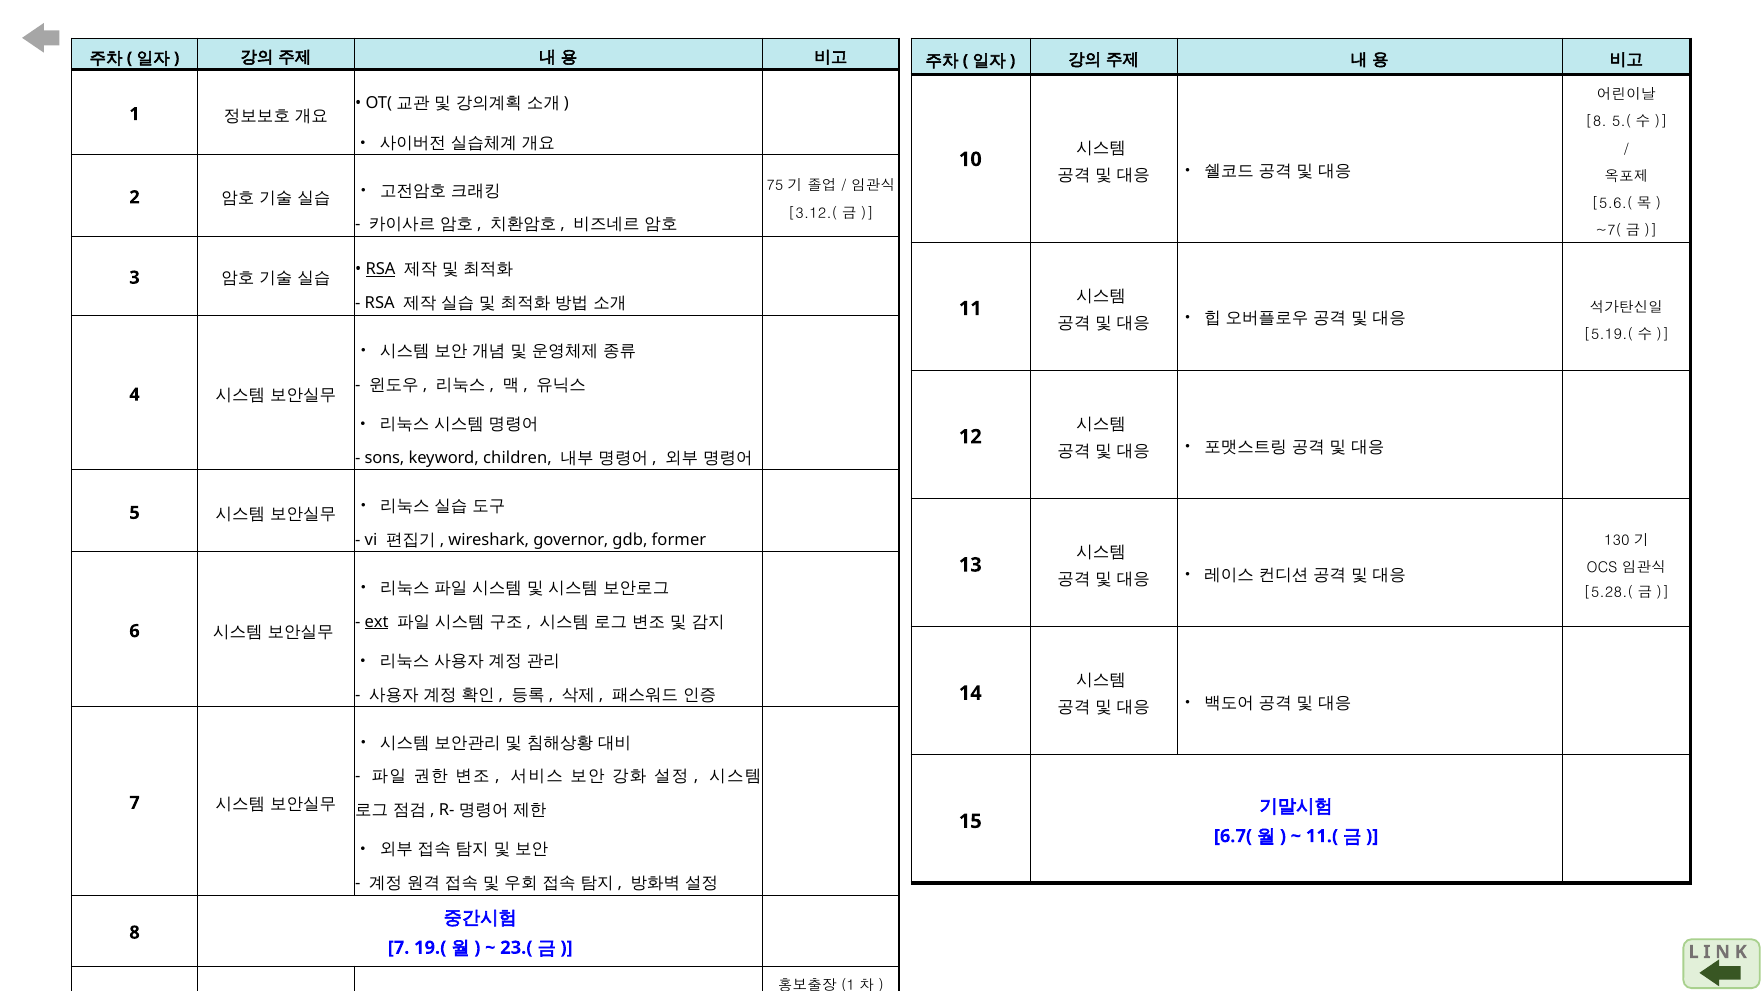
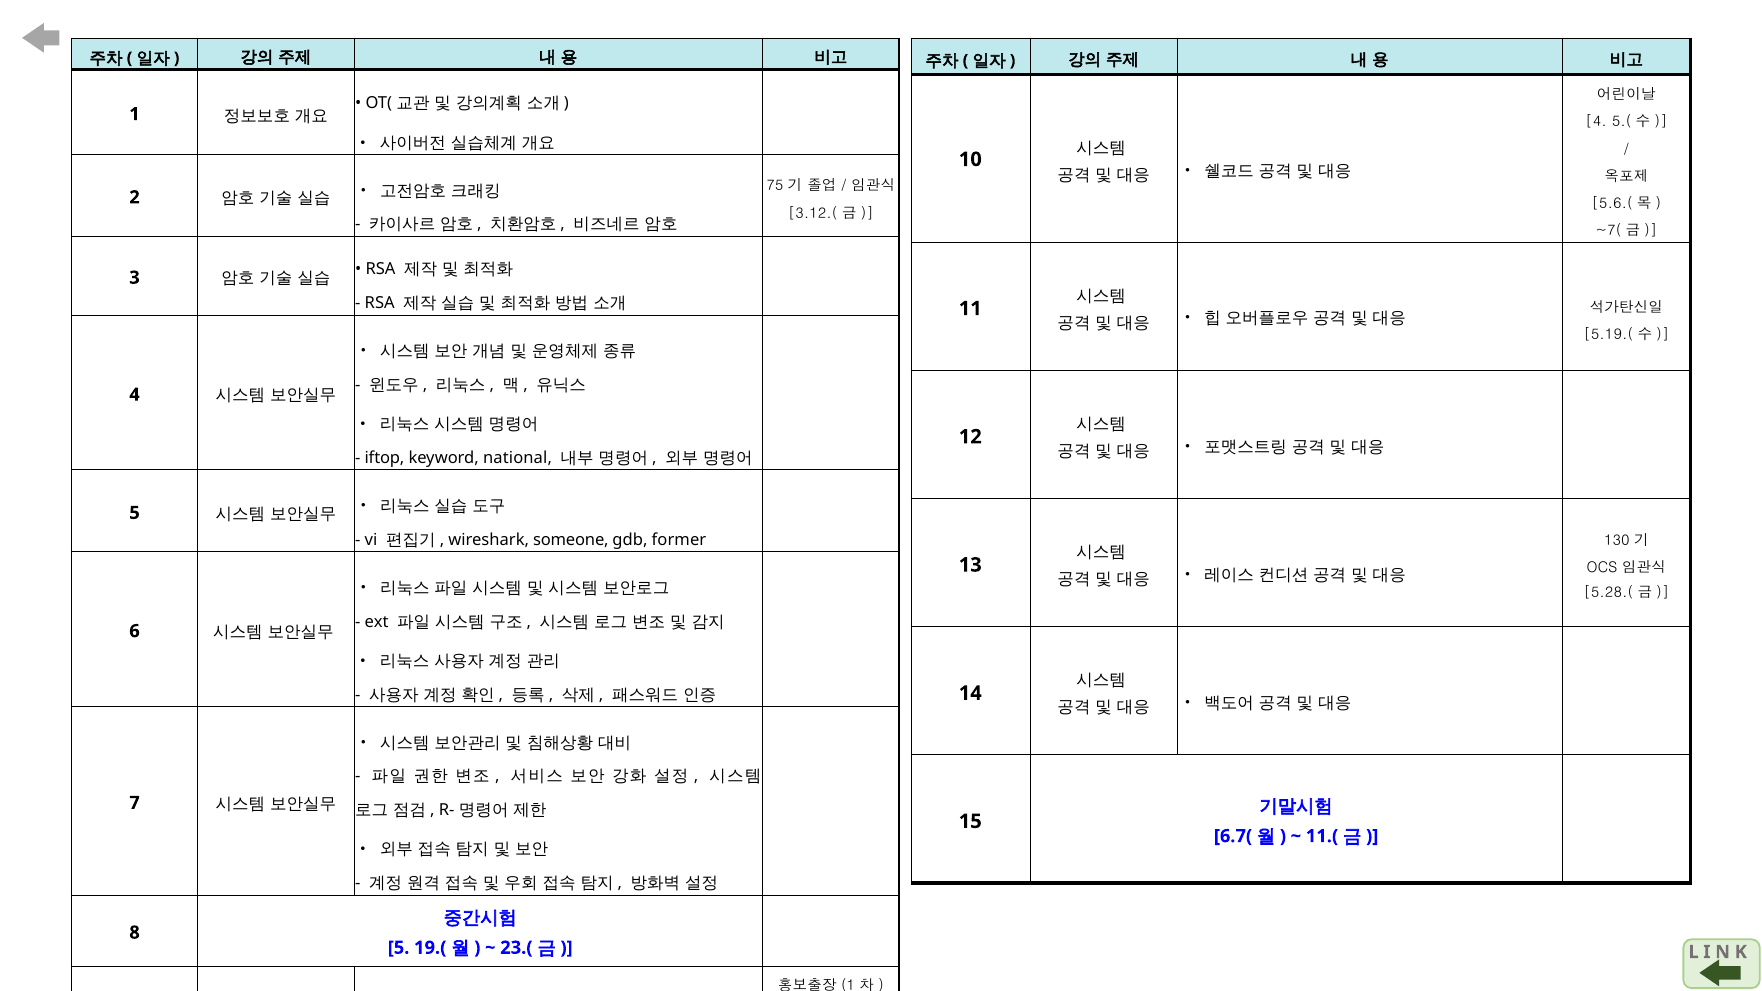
8: 8 -> 4 (1596, 122)
RSA underline: present -> none (380, 270)
sons: sons -> iftop (385, 458)
children: children -> national (518, 458)
governor: governor -> someone (571, 540)
ext underline: present -> none (377, 622)
7: 7 -> 5 (399, 948)
